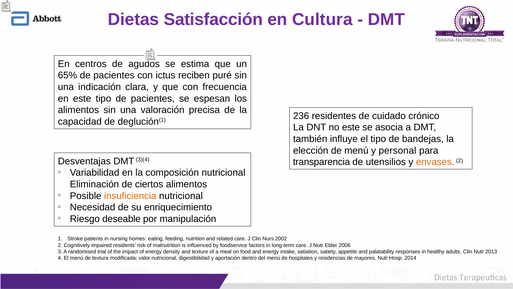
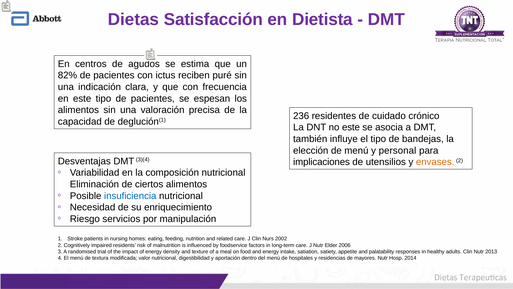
Cultura: Cultura -> Dietista (322, 20)
65%: 65% -> 82% (67, 75)
transparencia: transparencia -> implicaciones (321, 162)
insuficiencia colour: orange -> blue (130, 196)
deseable: deseable -> servicios (121, 219)
